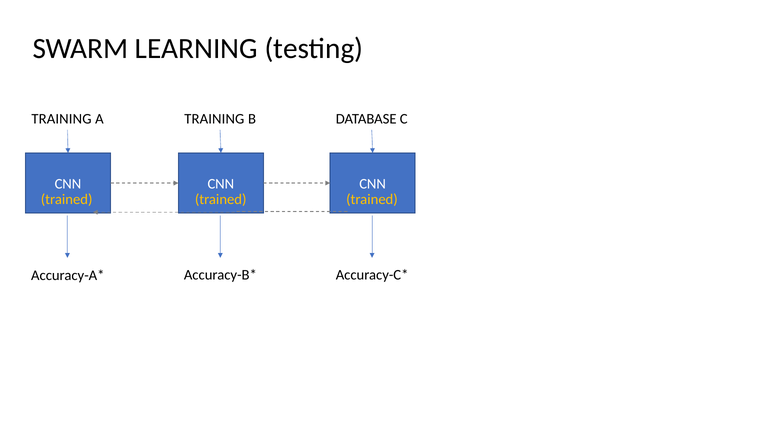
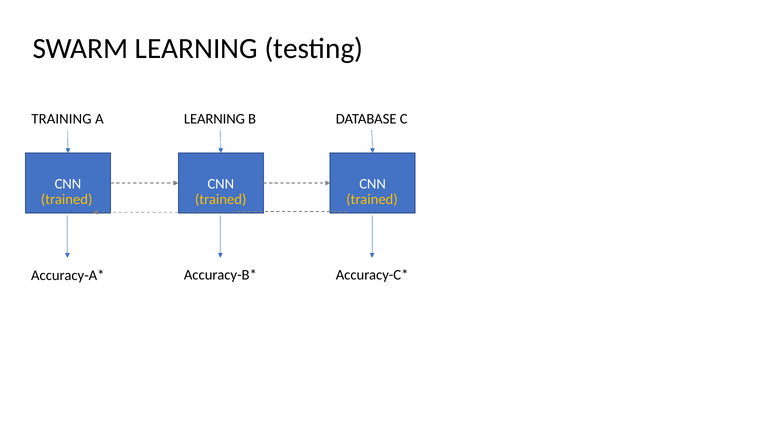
TRAINING: TRAINING -> LEARNING (214, 119)
